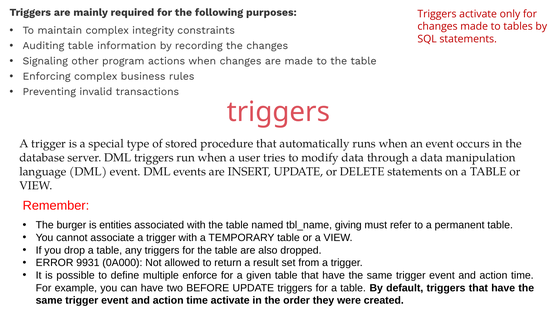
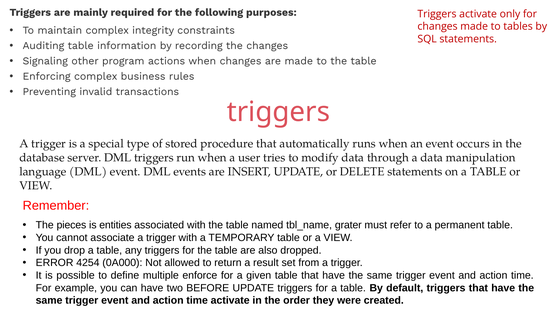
burger: burger -> pieces (71, 225)
giving: giving -> grater (348, 225)
9931: 9931 -> 4254 (88, 262)
